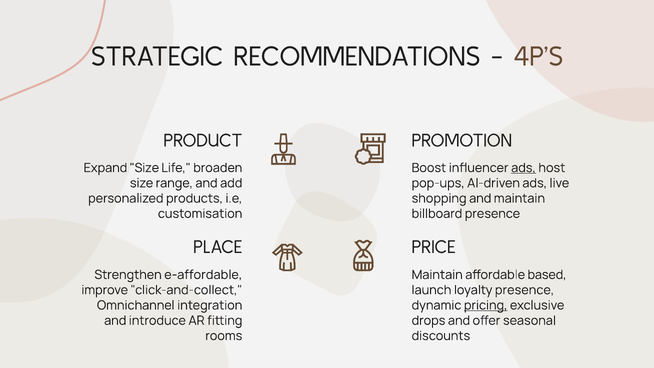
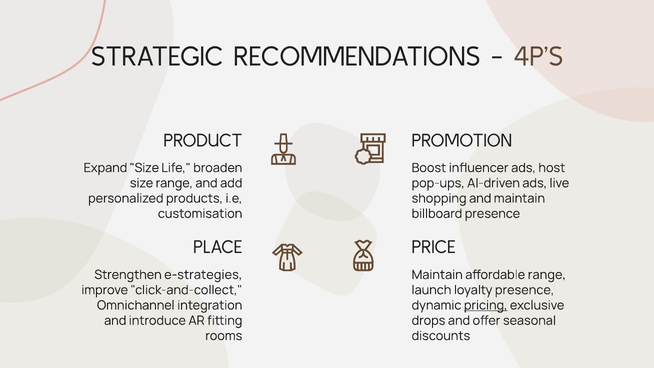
ads underline: present -> none (524, 168)
e-affordable: e-affordable -> e-strategies (203, 275)
affordable based: based -> range (547, 275)
